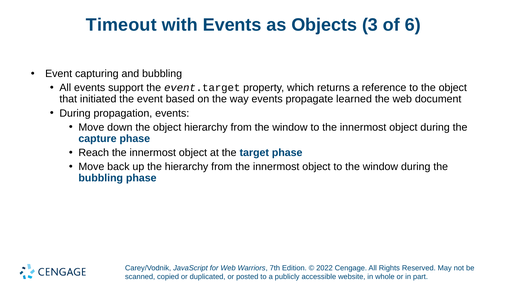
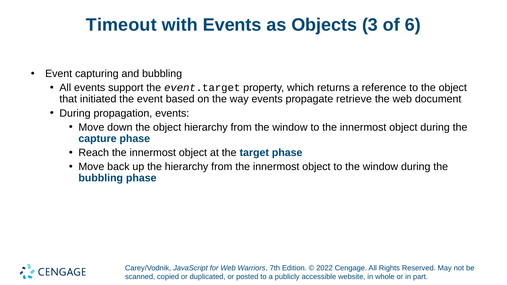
learned: learned -> retrieve (354, 99)
